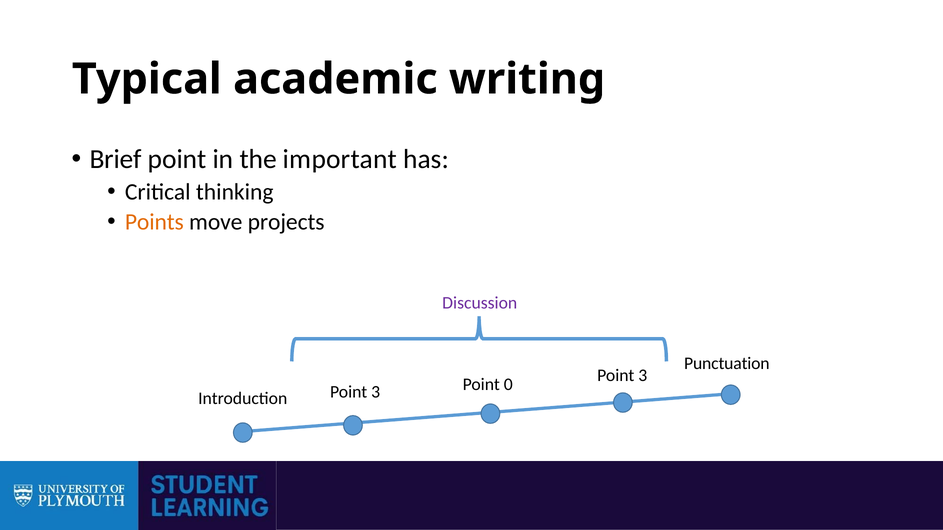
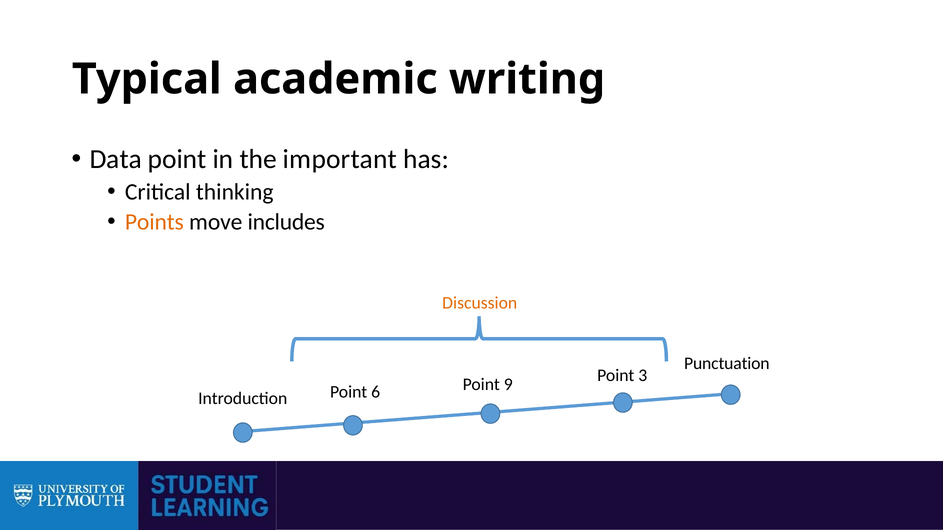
Brief: Brief -> Data (116, 159)
projects: projects -> includes (286, 222)
Discussion colour: purple -> orange (480, 303)
3: 3 -> 6 (376, 392)
0: 0 -> 9 (508, 385)
